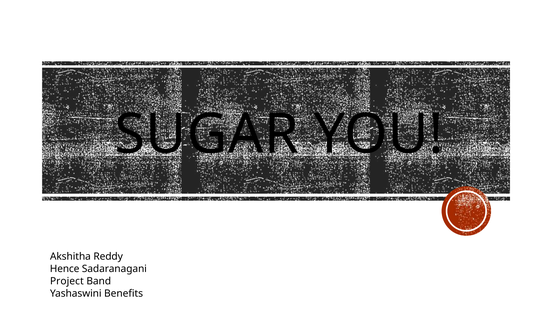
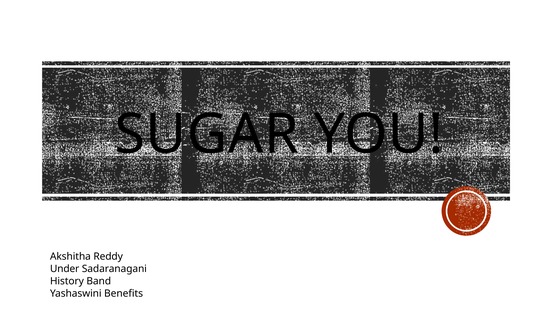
Hence: Hence -> Under (65, 269)
Project: Project -> History (67, 281)
